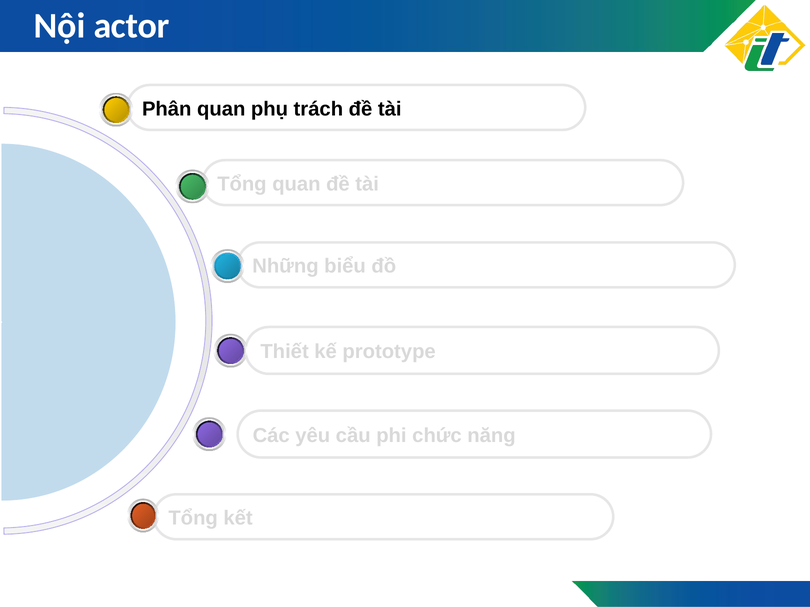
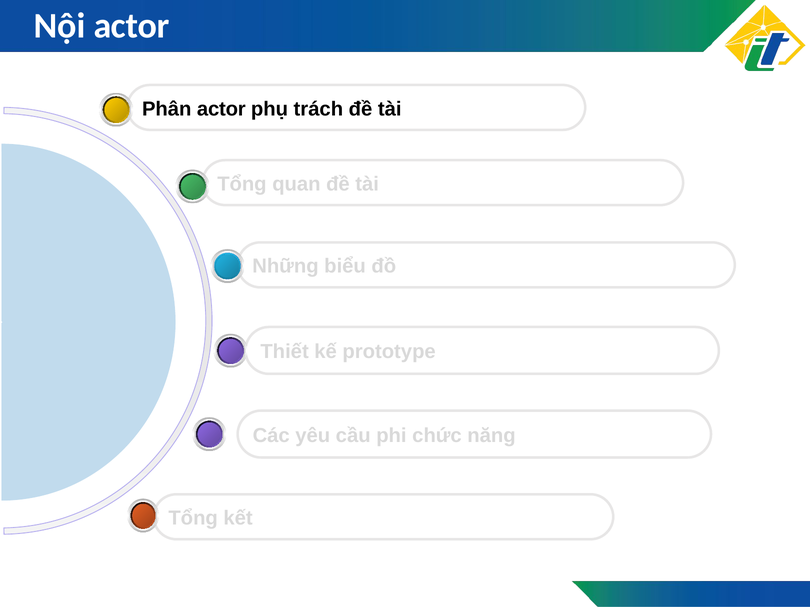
quan: quan -> actor (221, 109)
